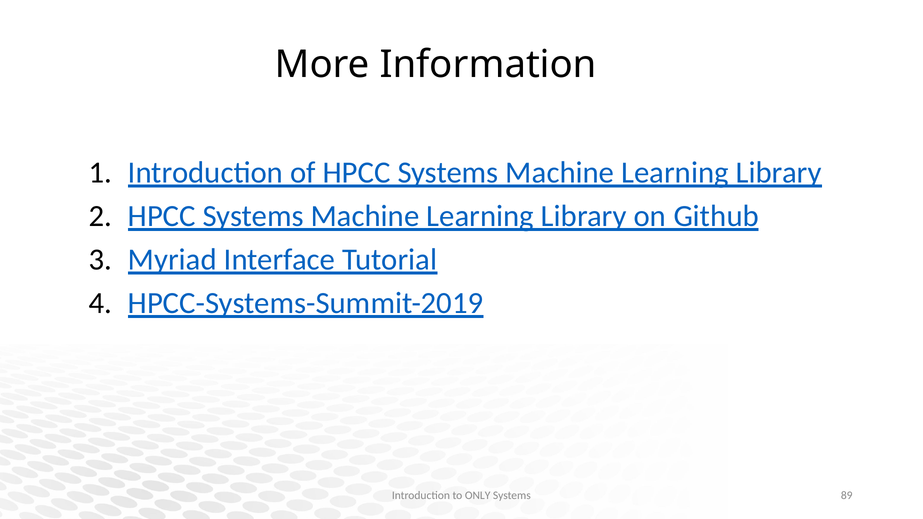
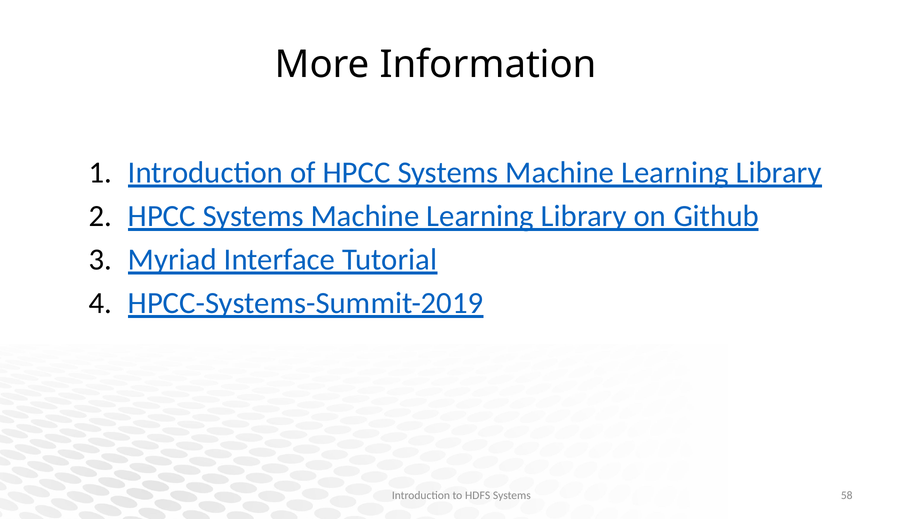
ONLY: ONLY -> HDFS (478, 496)
89: 89 -> 58 (847, 496)
